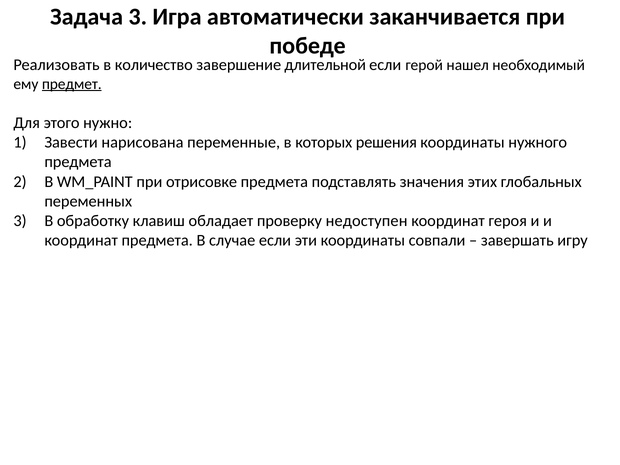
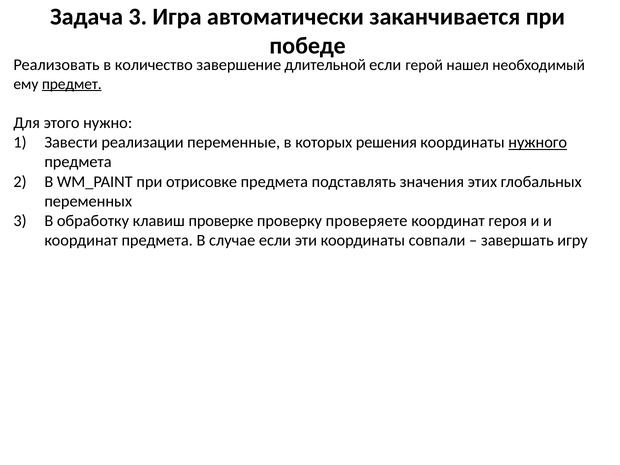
нарисована: нарисована -> реализации (143, 142)
нужного underline: none -> present (538, 142)
обладает: обладает -> проверке (221, 221)
недоступен: недоступен -> проверяете (367, 221)
